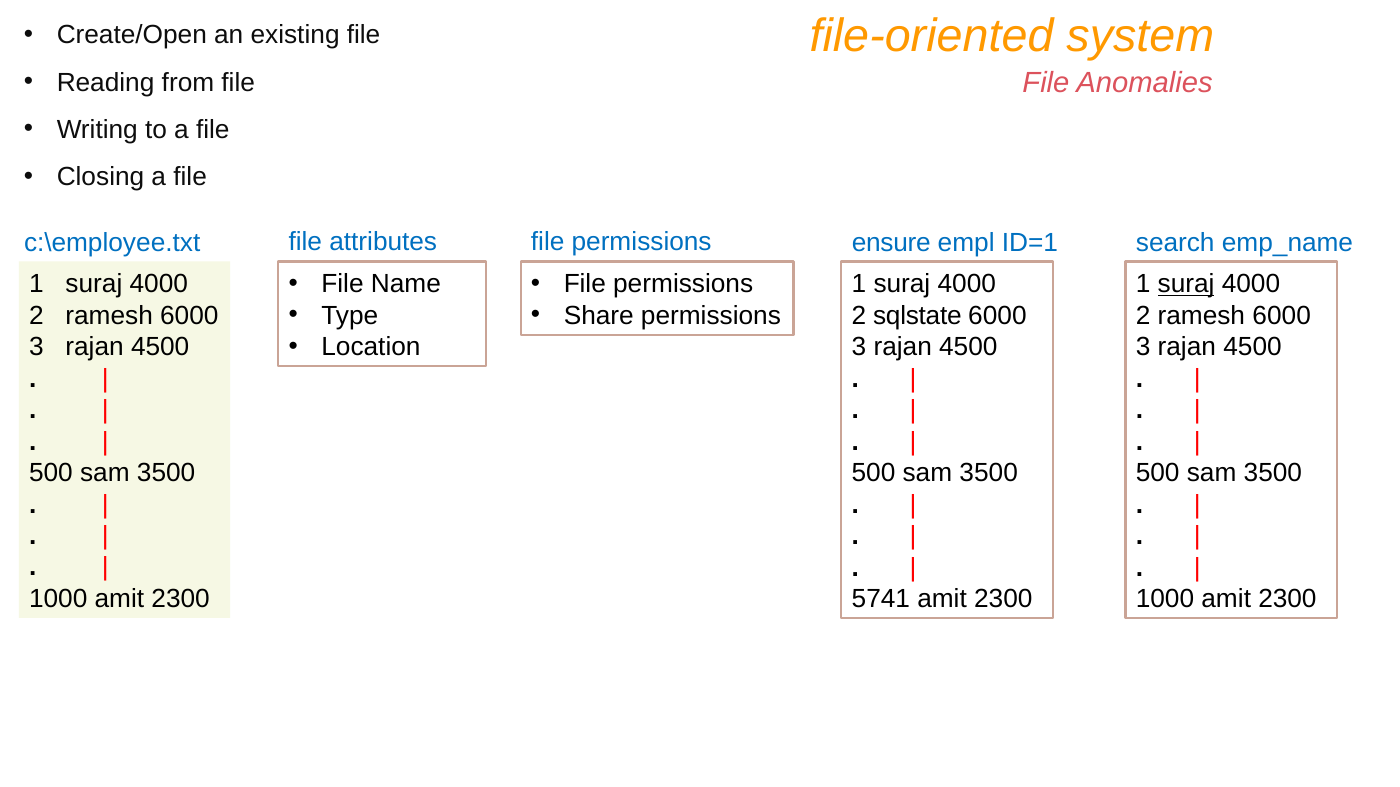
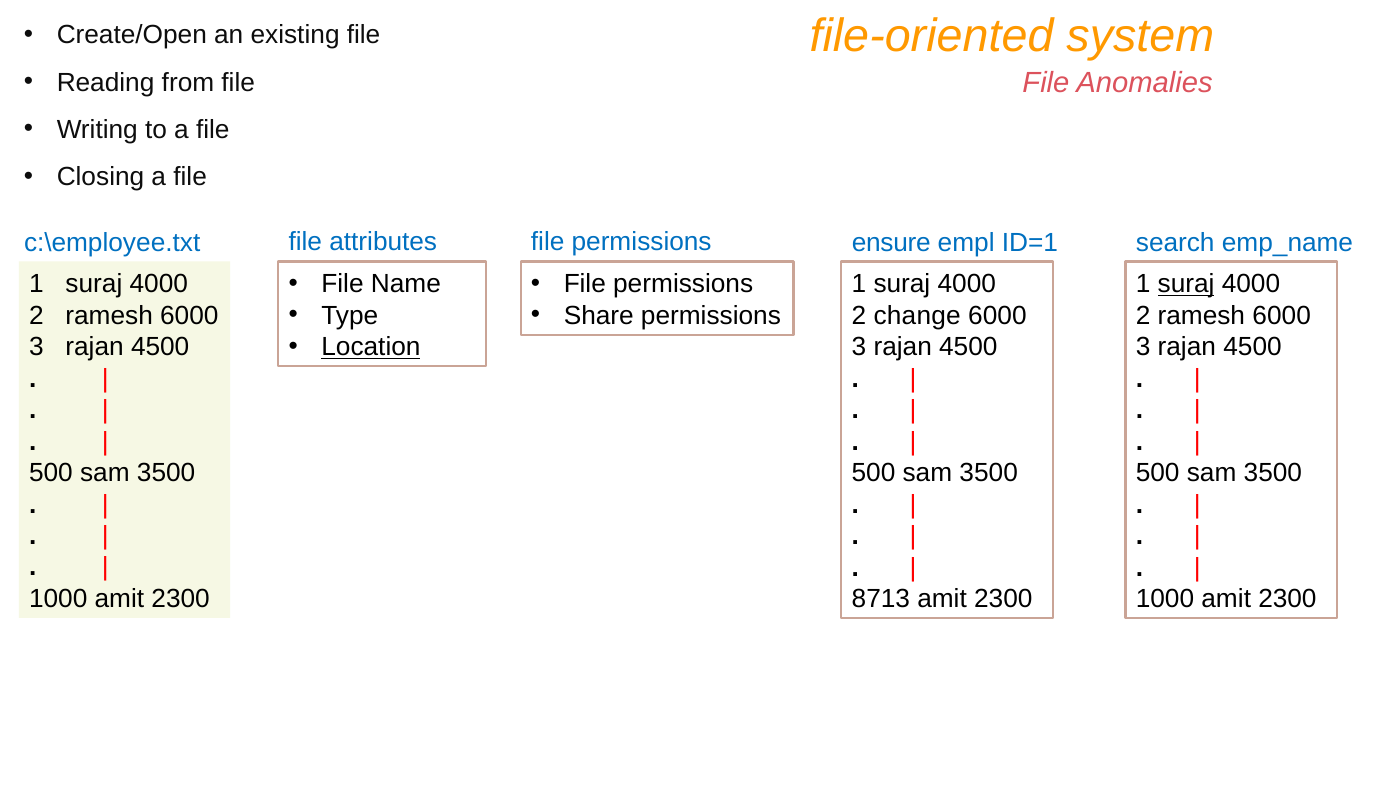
sqlstate: sqlstate -> change (917, 316)
Location underline: none -> present (371, 347)
5741: 5741 -> 8713 (881, 599)
